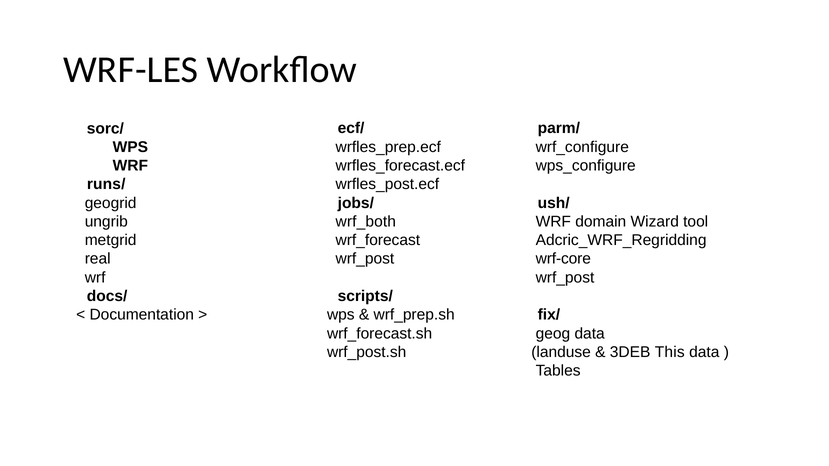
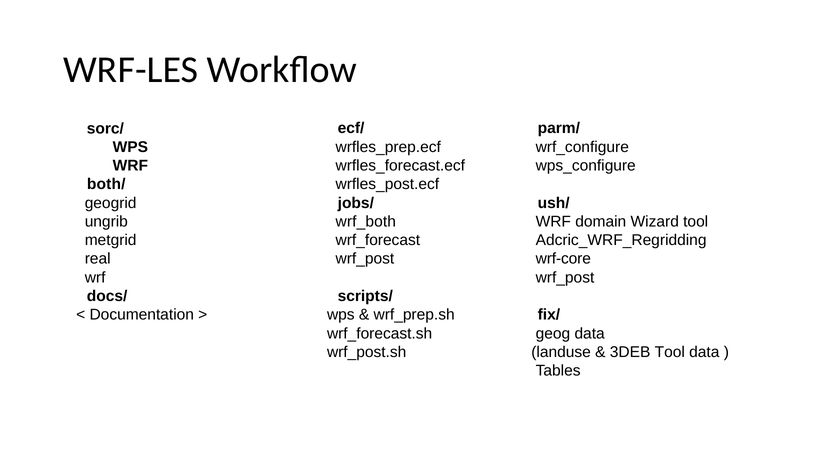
runs/: runs/ -> both/ (106, 184)
3DEB This: This -> Tool (670, 352)
